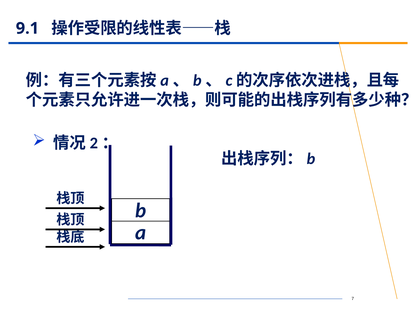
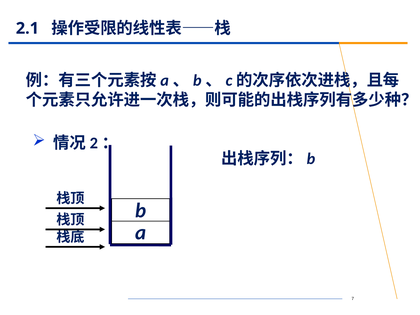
9.1: 9.1 -> 2.1 (27, 28)
